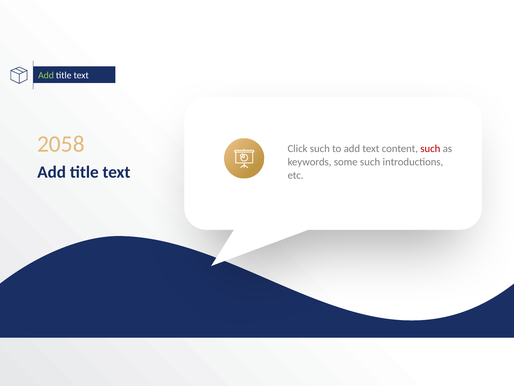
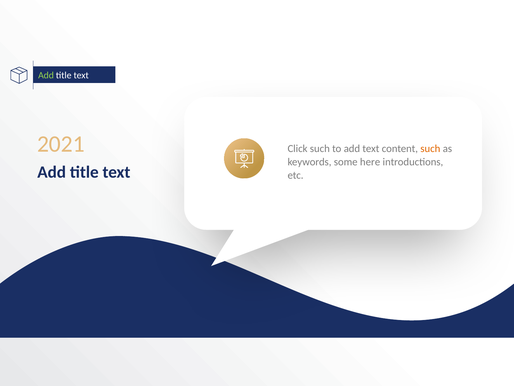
2058: 2058 -> 2021 (61, 144)
such colour: red -> orange (430, 148)
some such: such -> here (370, 162)
